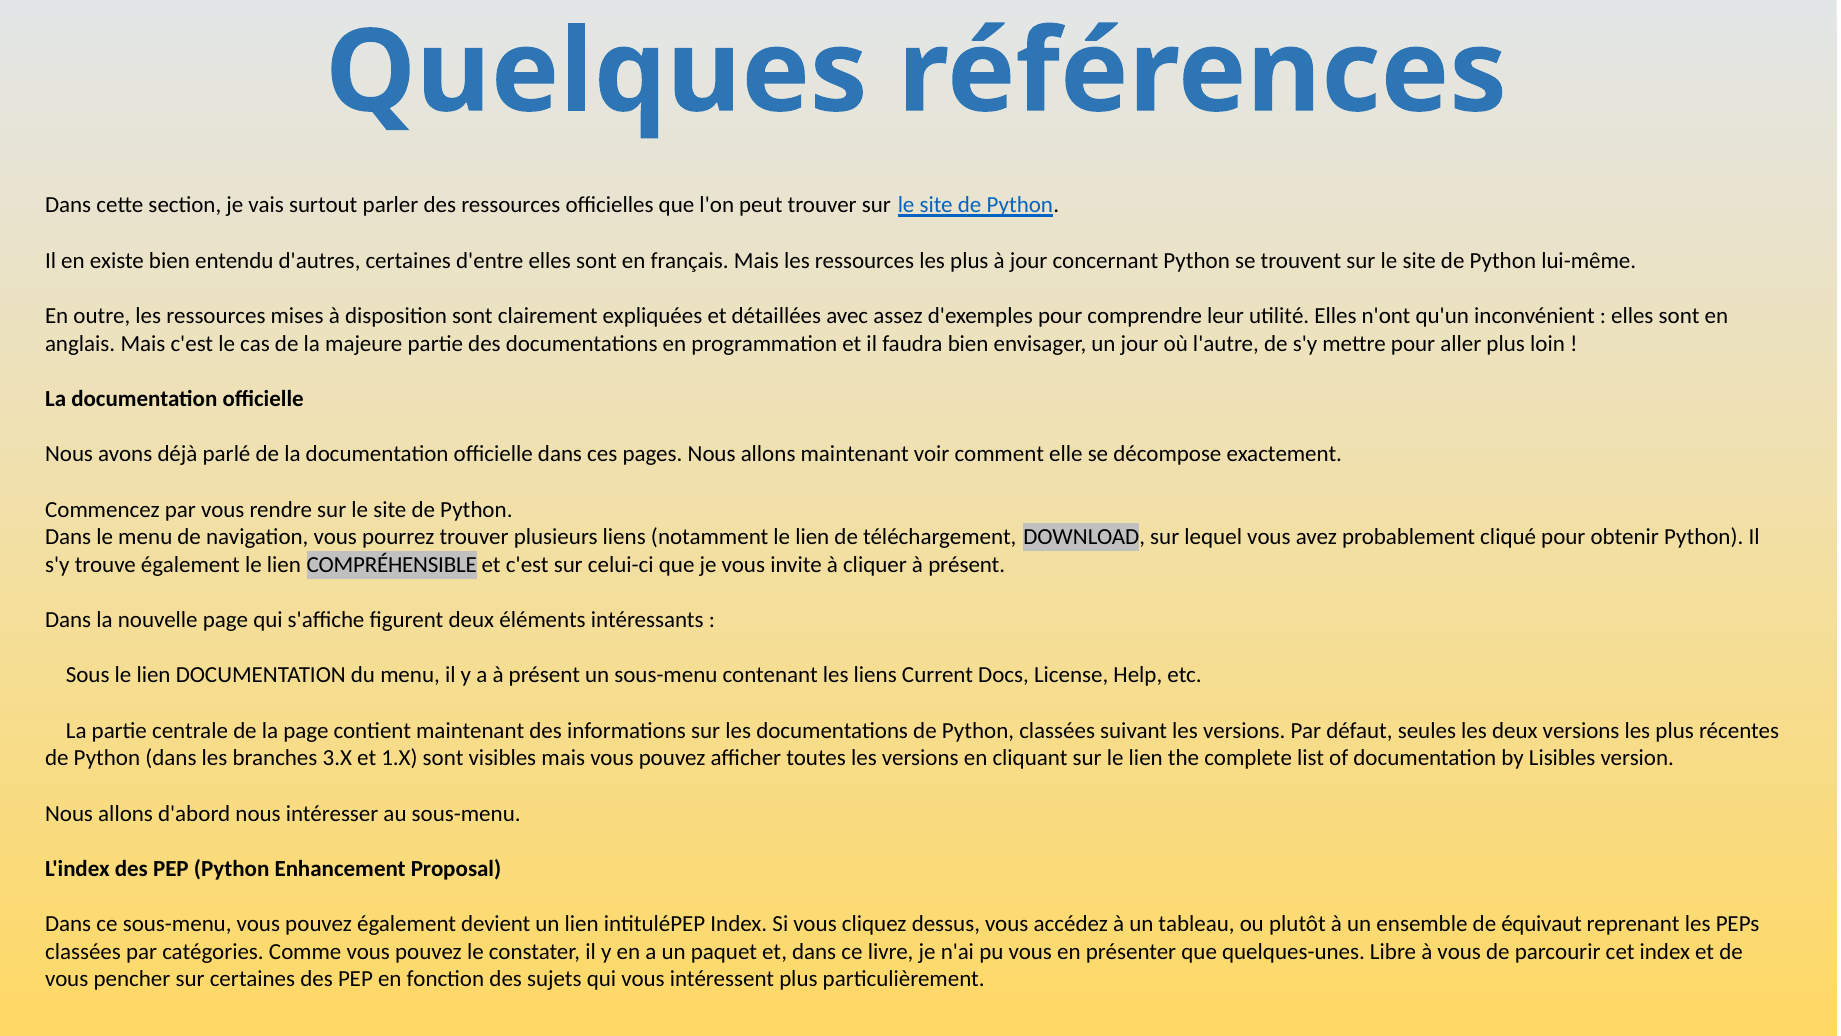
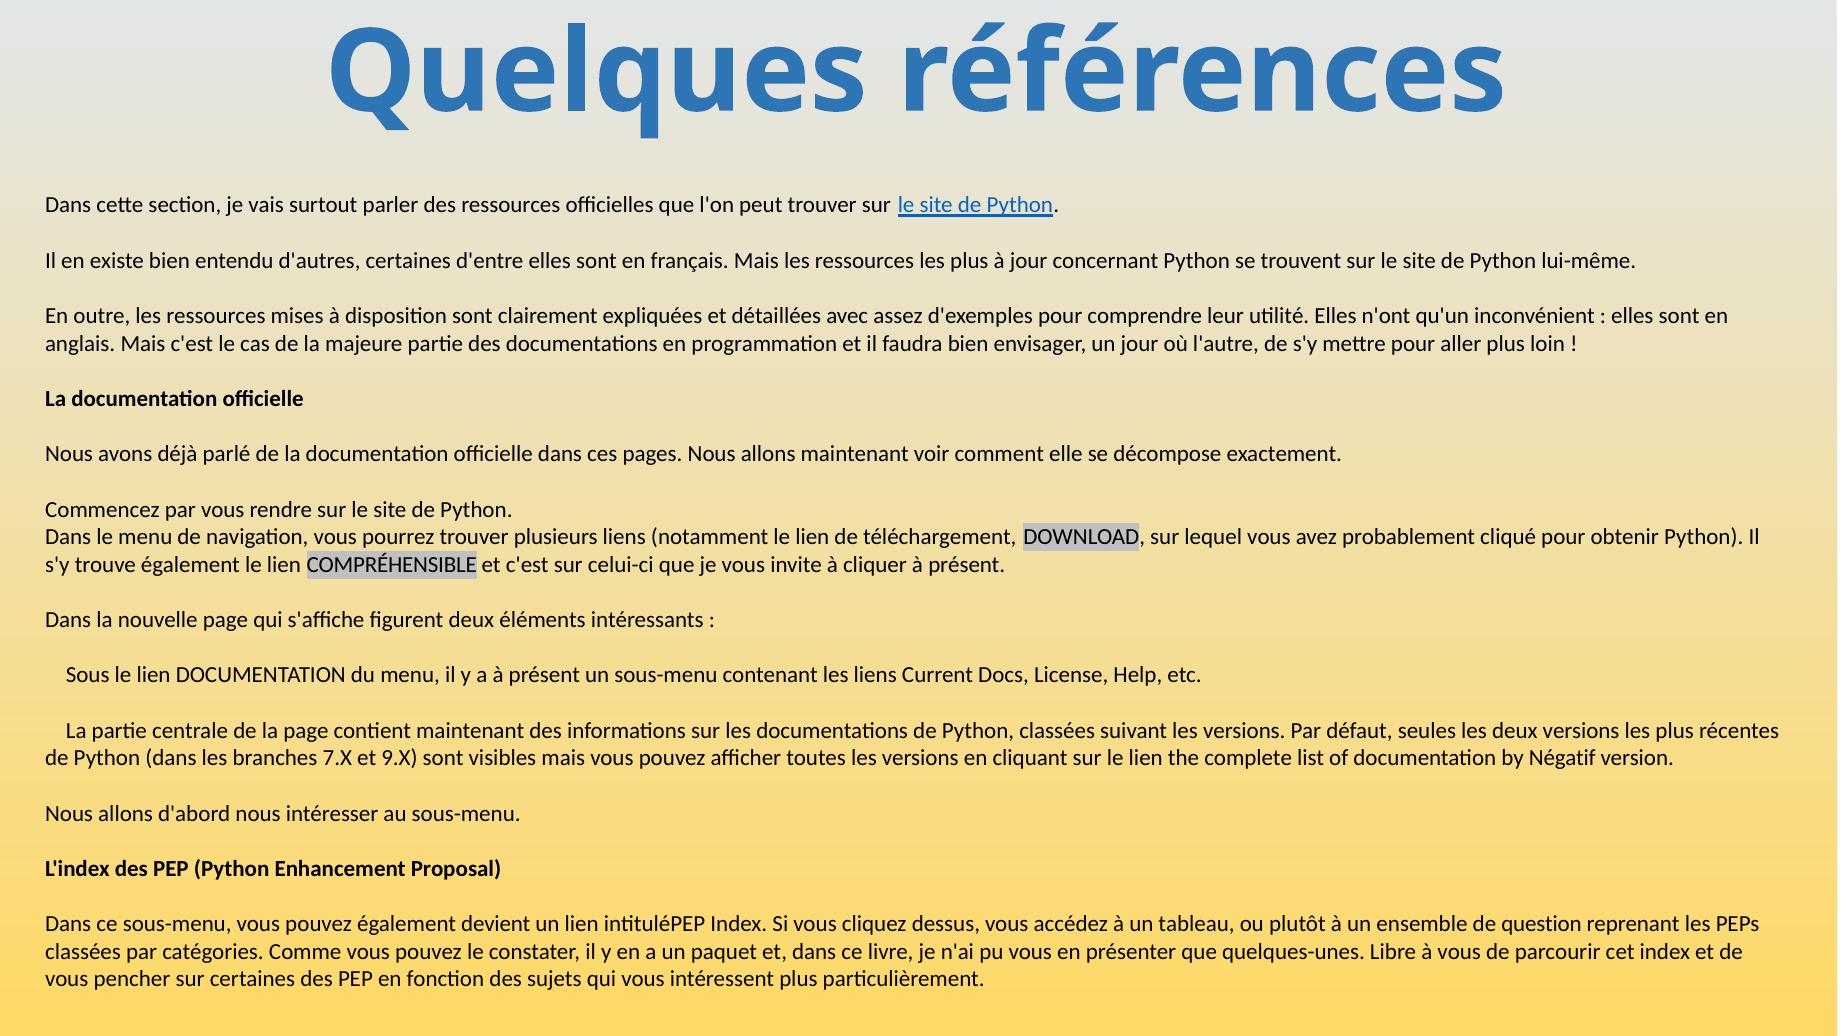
3.X: 3.X -> 7.X (337, 758)
1.X: 1.X -> 9.X (399, 758)
Lisibles: Lisibles -> Négatif (1562, 758)
équivaut: équivaut -> question (1541, 924)
